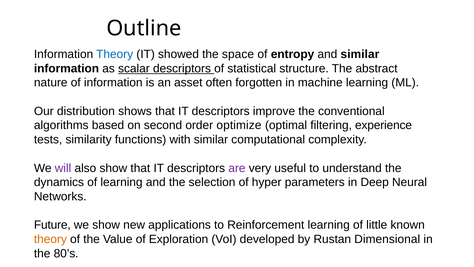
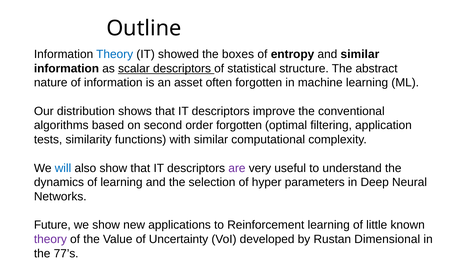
space: space -> boxes (238, 54)
order optimize: optimize -> forgotten (239, 125)
experience: experience -> application (383, 125)
will colour: purple -> blue (63, 168)
theory colour: orange -> purple (50, 239)
Exploration: Exploration -> Uncertainty (179, 239)
80’s: 80’s -> 77’s (66, 253)
